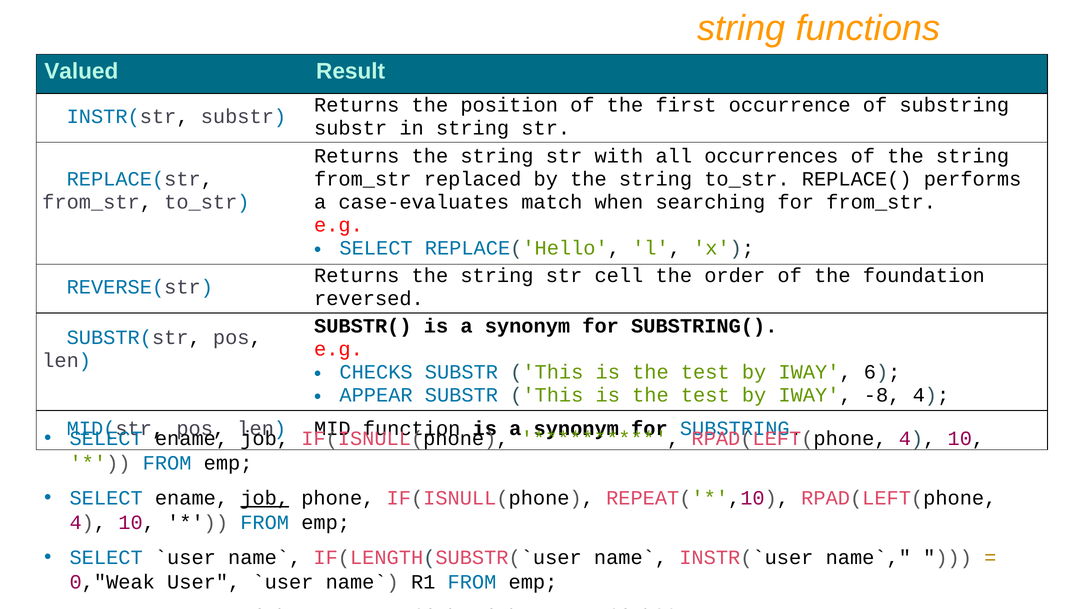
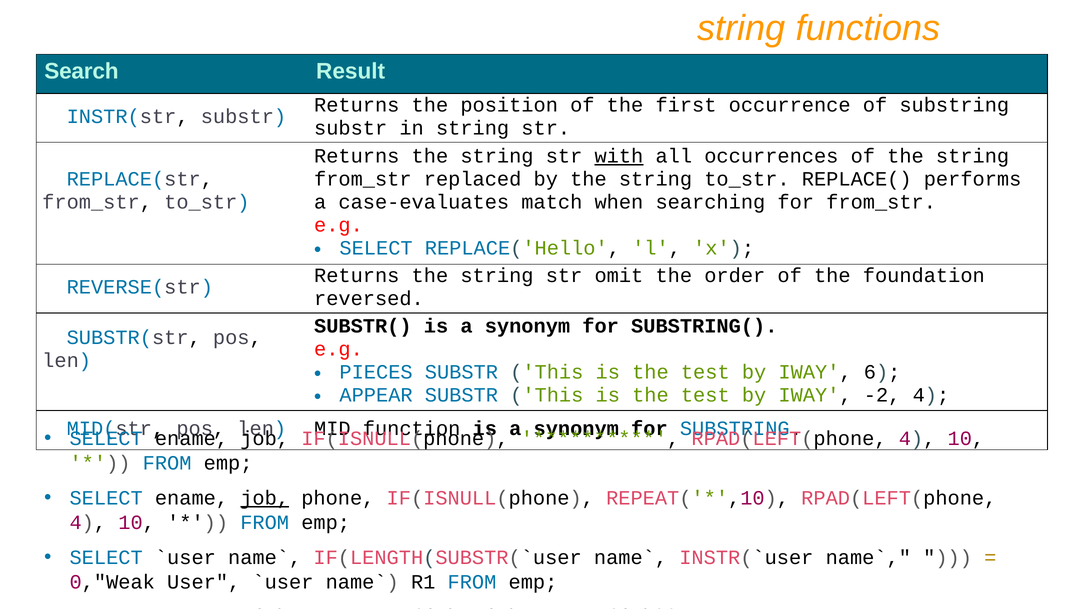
Valued: Valued -> Search (81, 71)
with underline: none -> present (619, 156)
cell: cell -> omit (619, 276)
CHECKS: CHECKS -> PIECES (376, 372)
-8: -8 -> -2 (882, 395)
